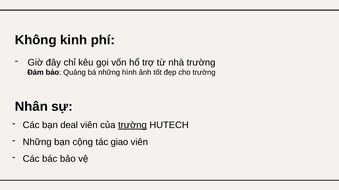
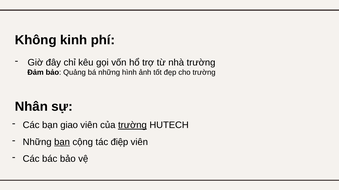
deal: deal -> giao (69, 126)
bạn underline: none -> present (62, 142)
giao: giao -> điệp (119, 142)
